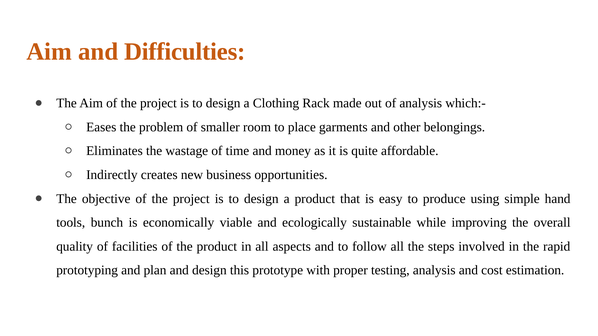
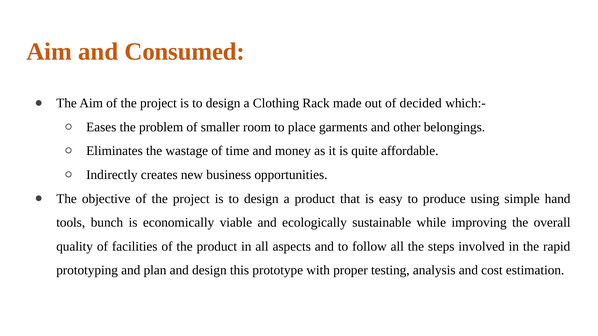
Difficulties: Difficulties -> Consumed (185, 52)
of analysis: analysis -> decided (421, 103)
